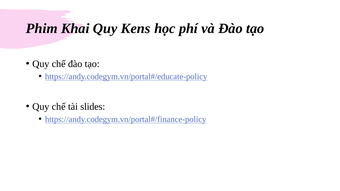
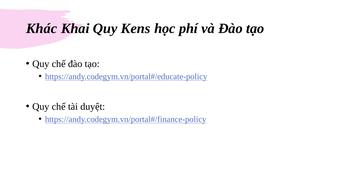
Phim: Phim -> Khác (42, 29)
slides: slides -> duyệt (93, 107)
